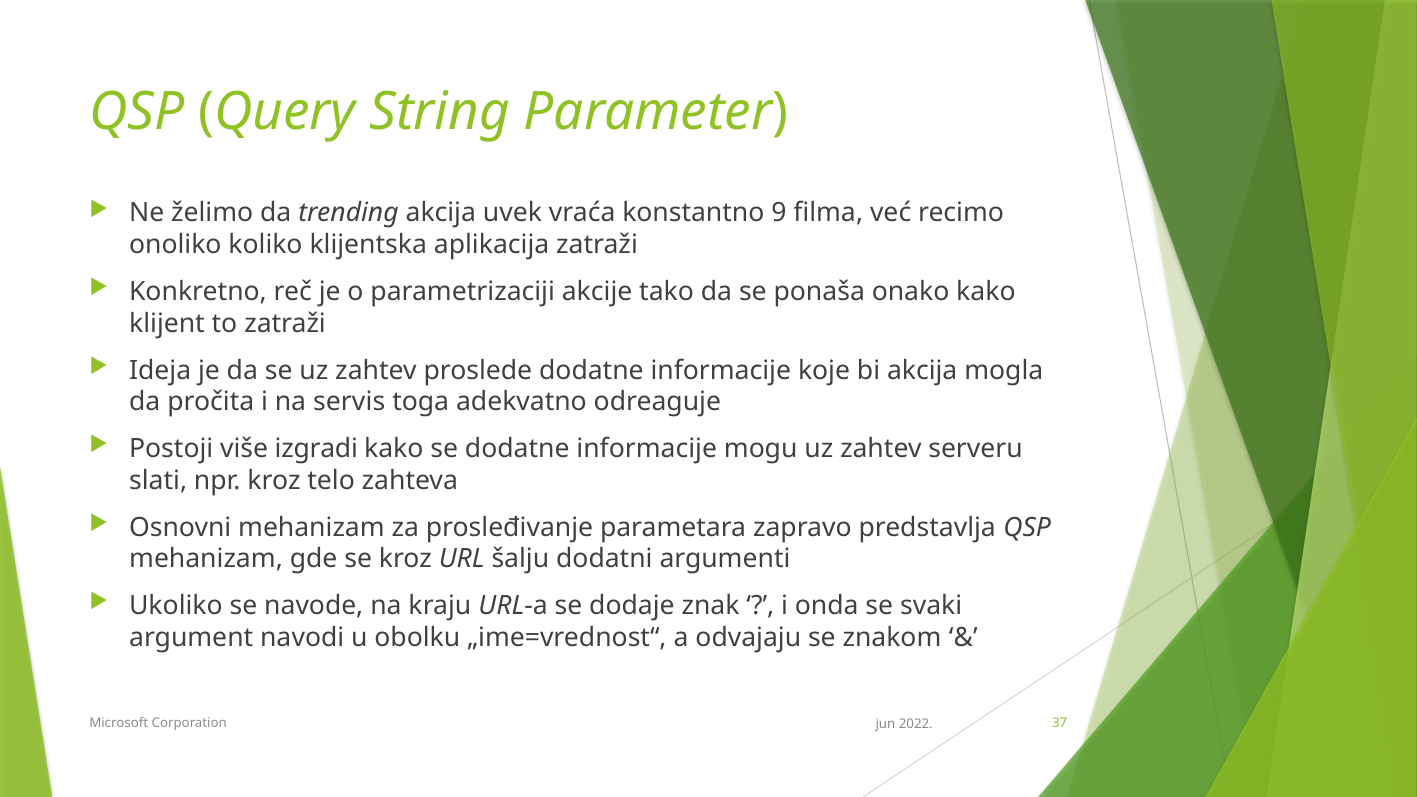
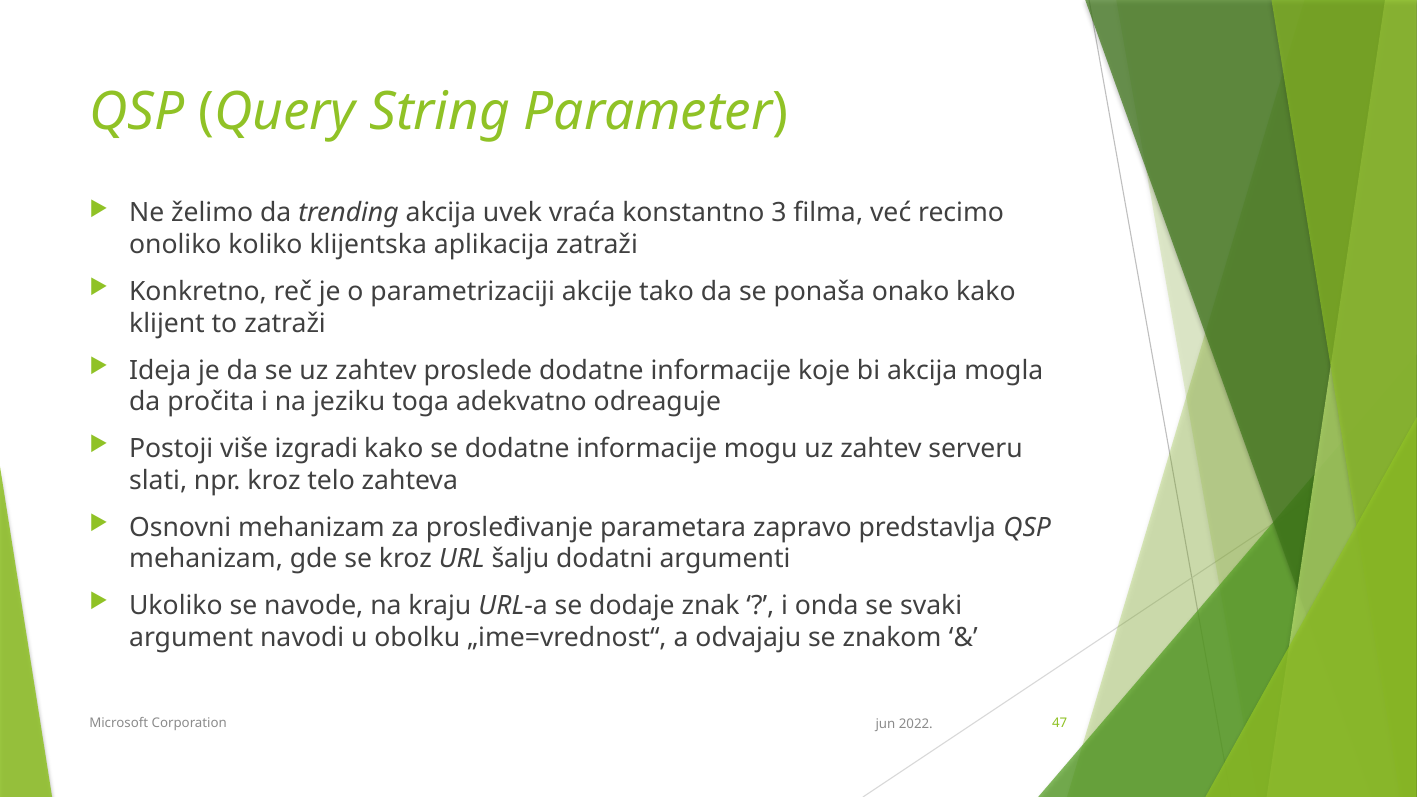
9: 9 -> 3 (779, 213)
servis: servis -> jeziku (349, 402)
37: 37 -> 47 (1060, 723)
